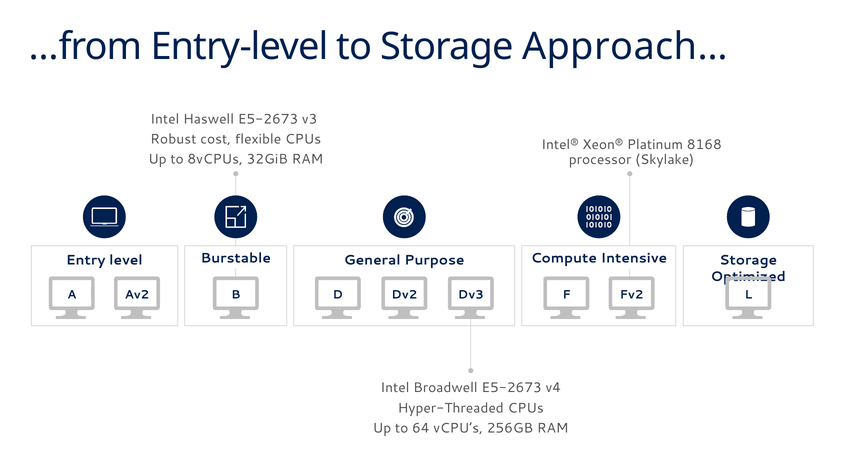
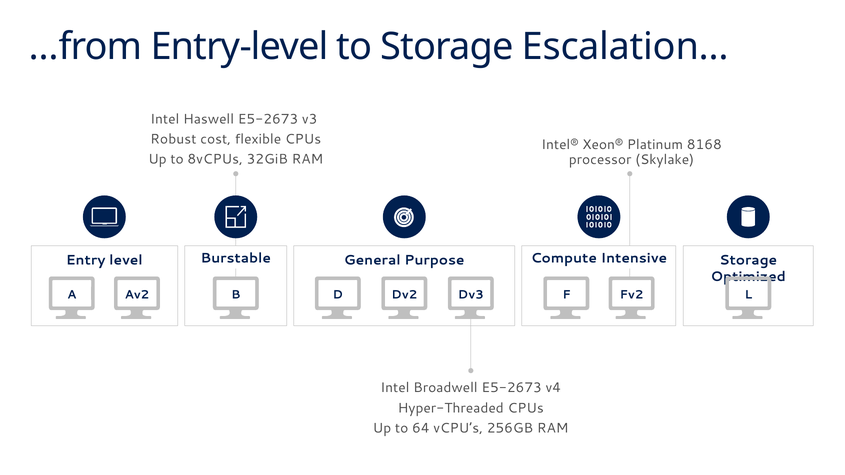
Approach…: Approach… -> Escalation… (625, 47)
